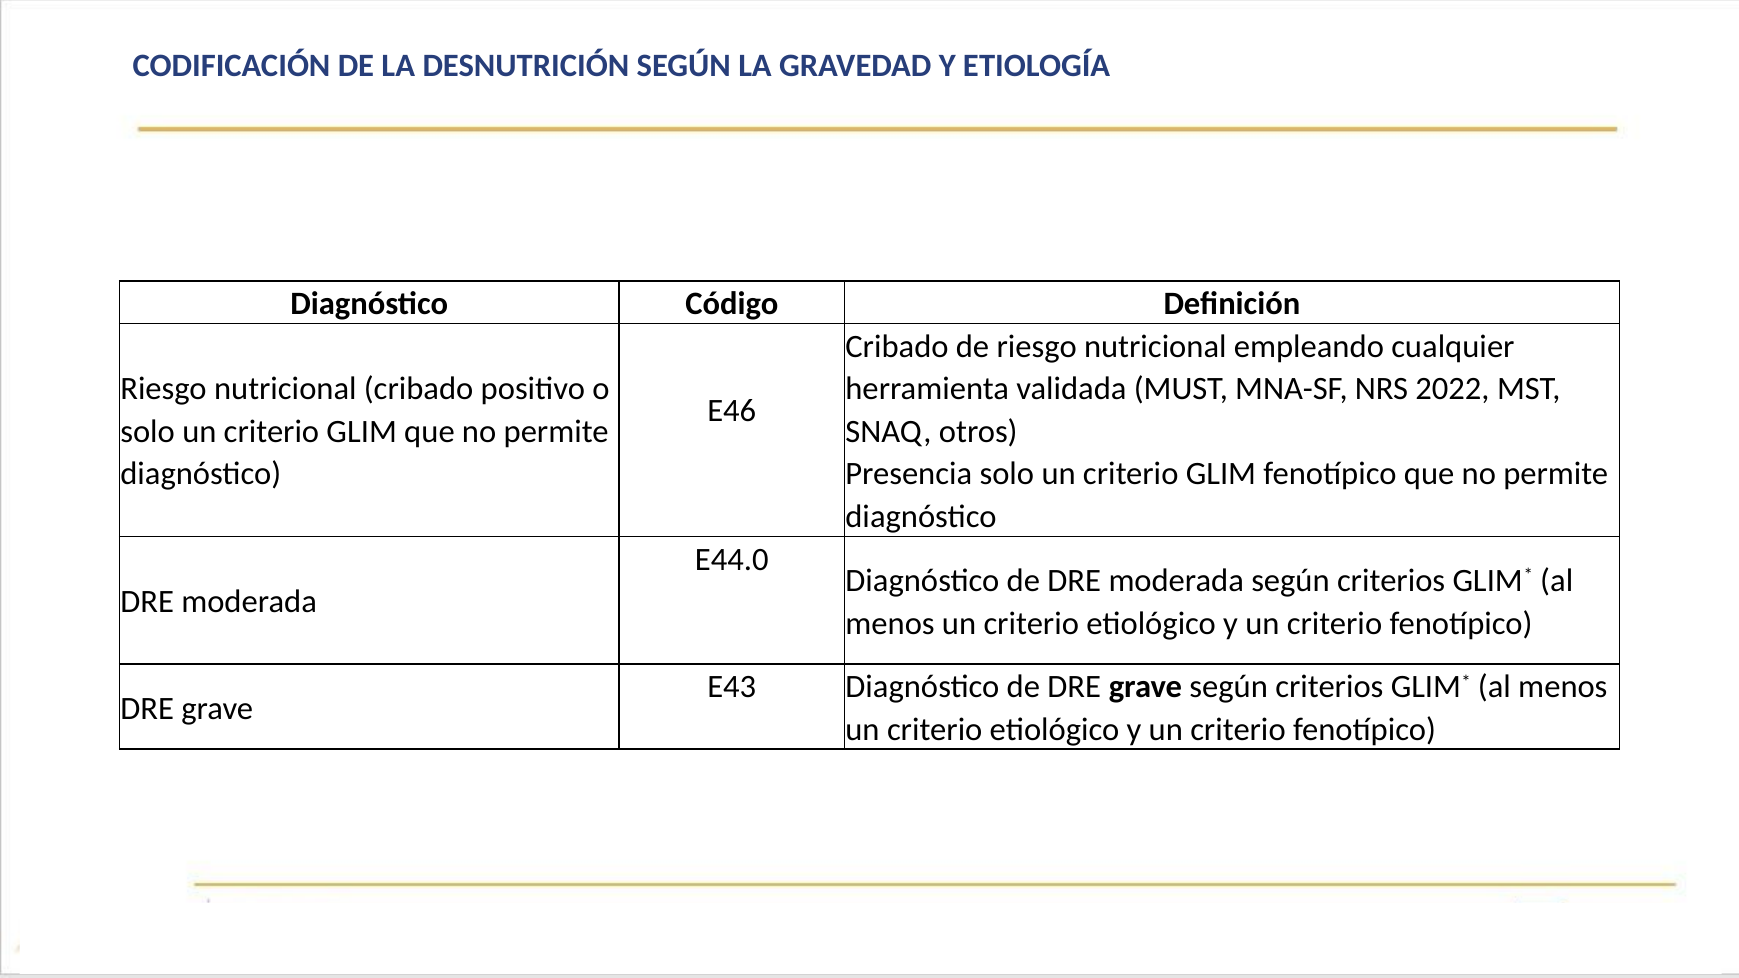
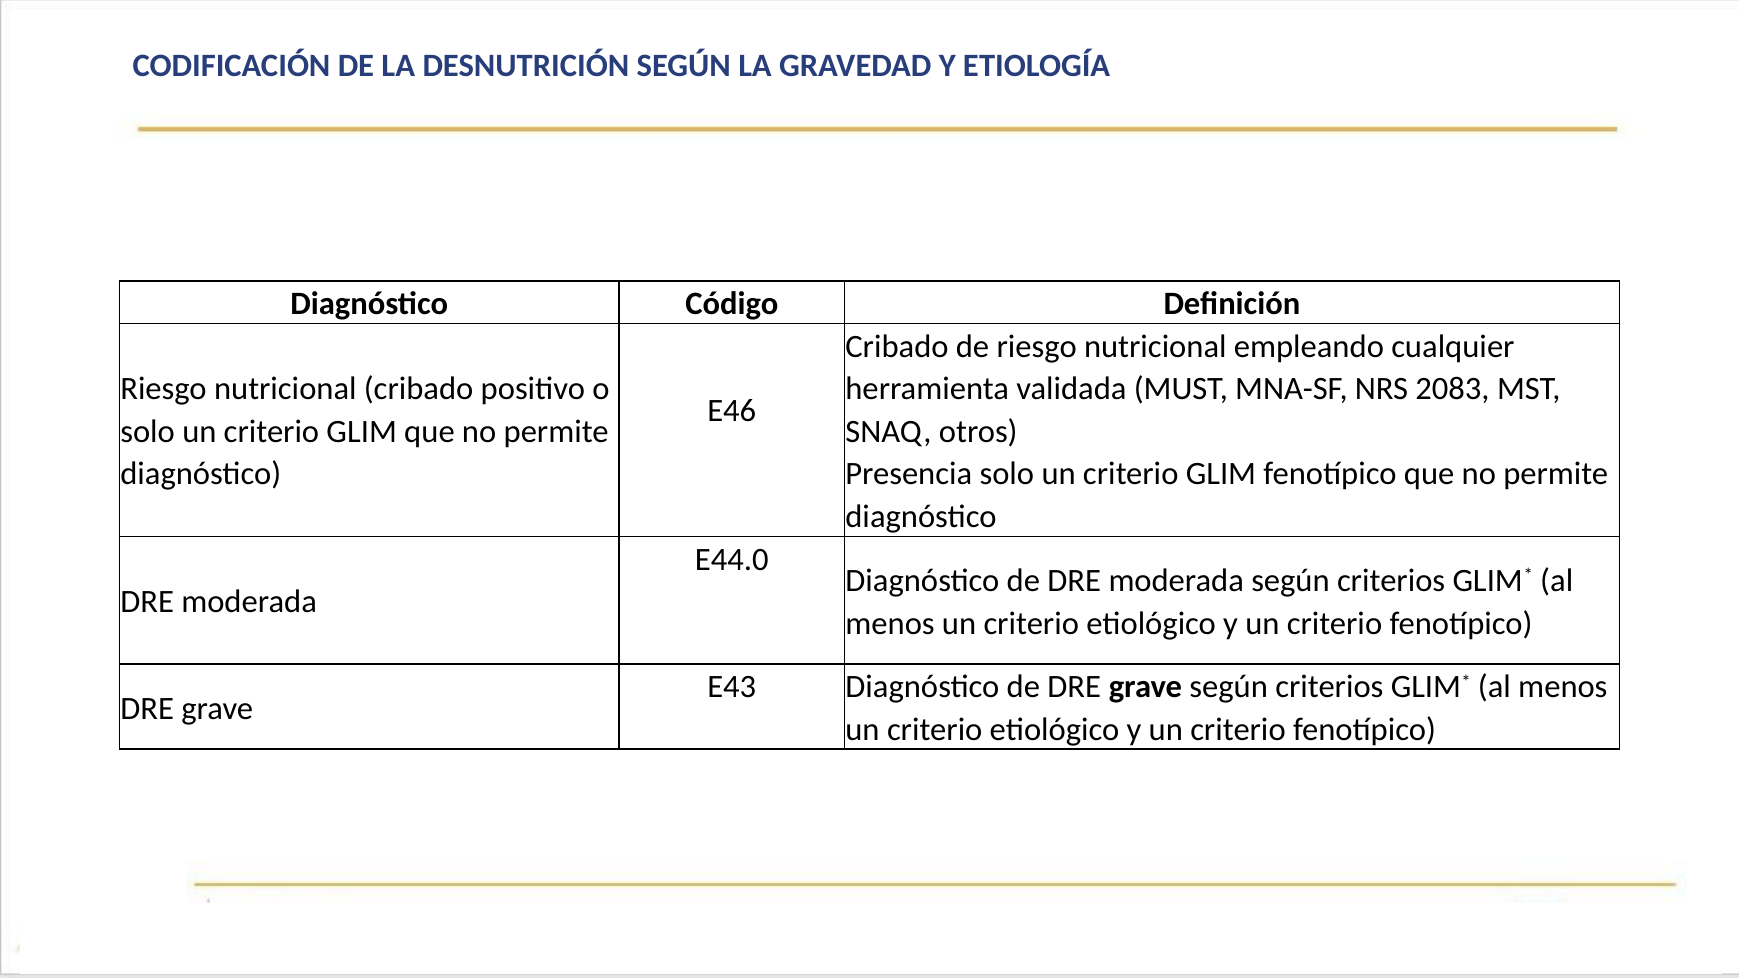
2022: 2022 -> 2083 (1453, 389)
